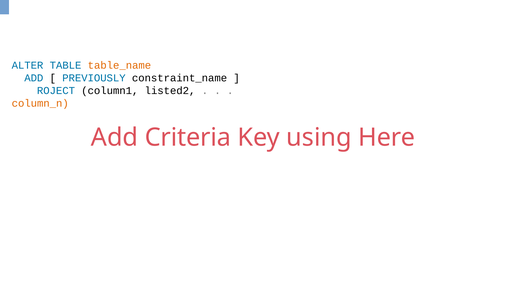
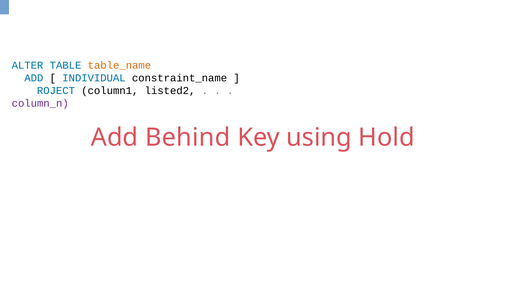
PREVIOUSLY: PREVIOUSLY -> INDIVIDUAL (94, 78)
column_n colour: orange -> purple (40, 103)
Criteria: Criteria -> Behind (188, 137)
Here: Here -> Hold (387, 137)
